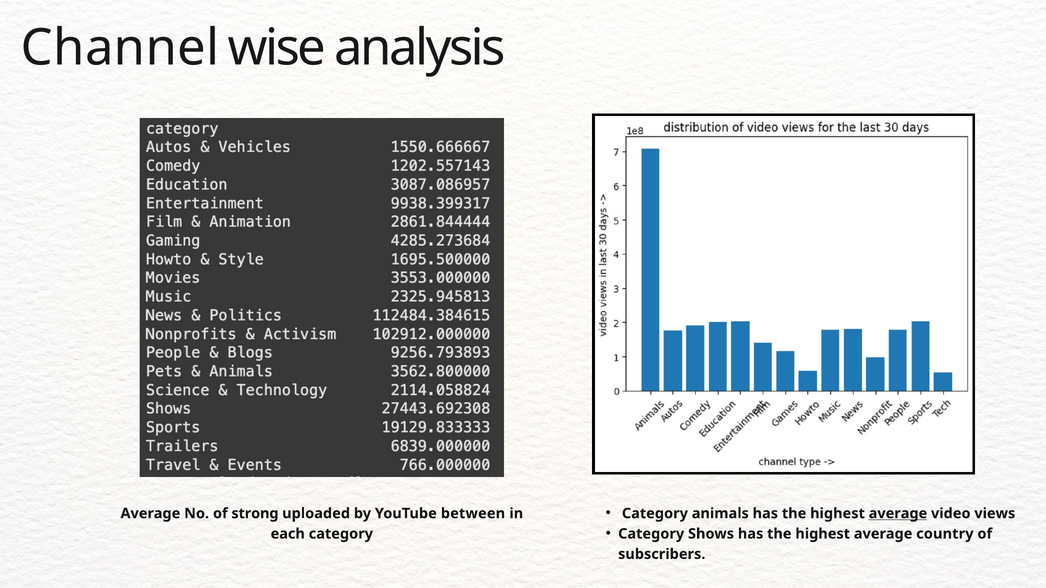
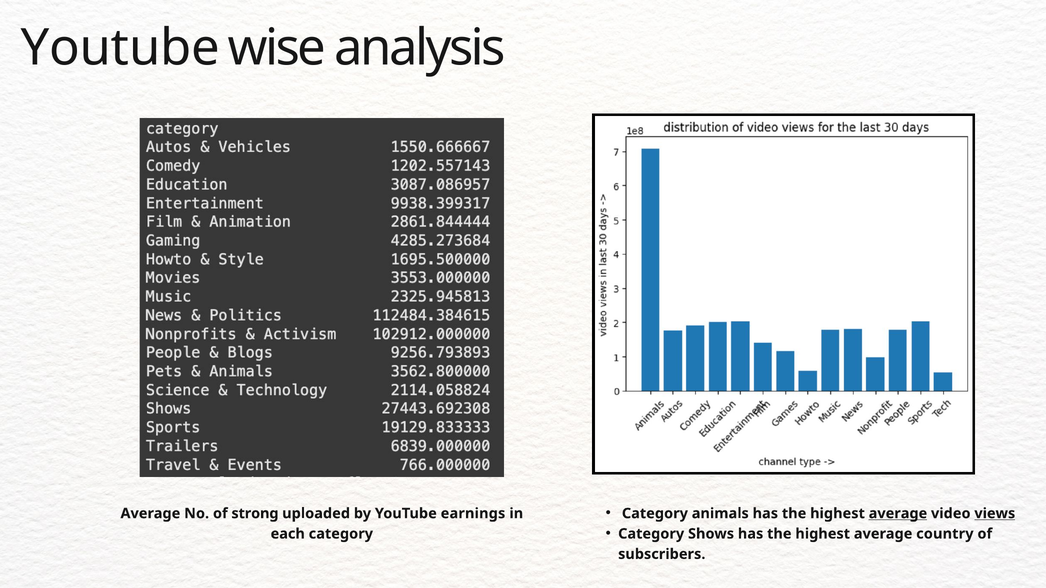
Channel: Channel -> Youtube (120, 48)
views underline: none -> present (995, 514)
between: between -> earnings (473, 514)
